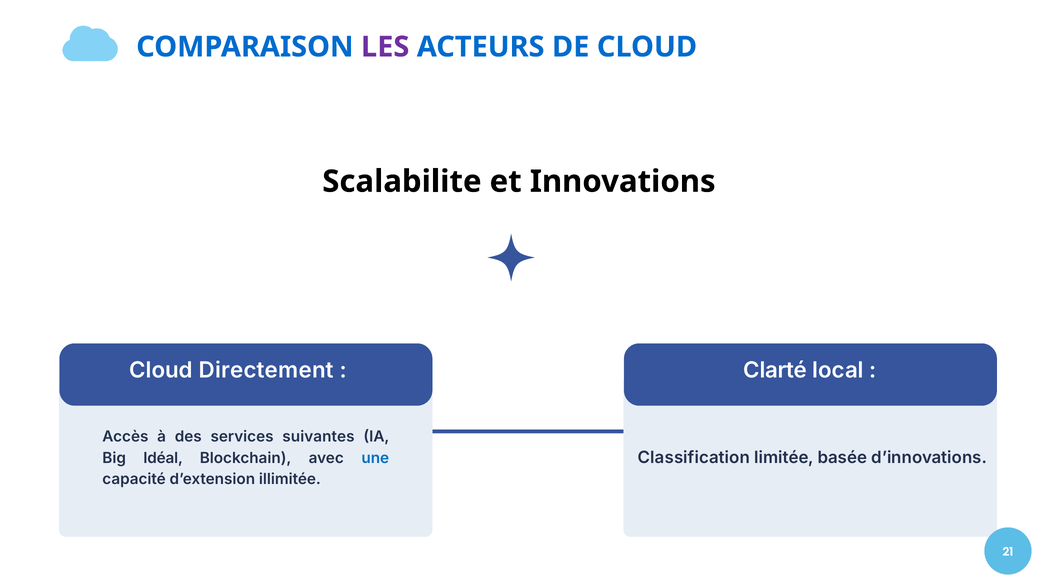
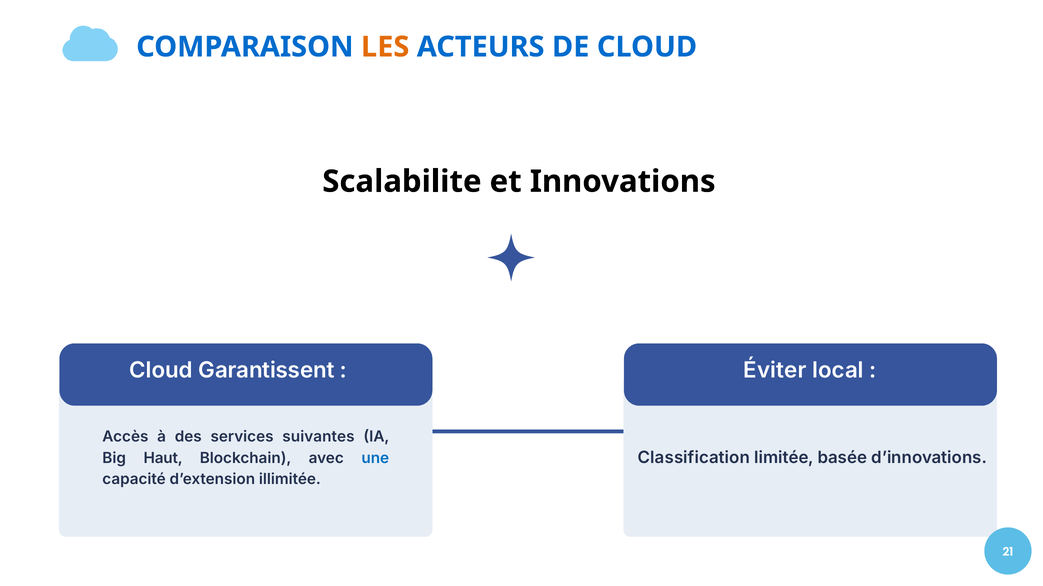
LES colour: purple -> orange (385, 47)
Directement: Directement -> Garantissent (266, 371)
Clarté: Clarté -> Éviter (775, 371)
Idéal: Idéal -> Haut (163, 459)
